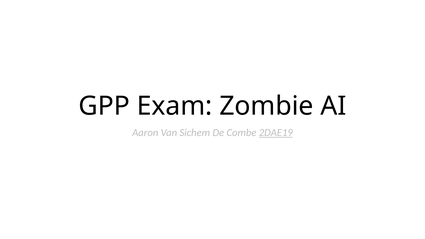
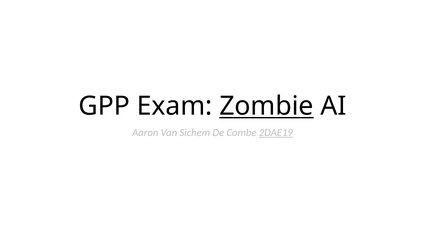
Zombie underline: none -> present (266, 106)
